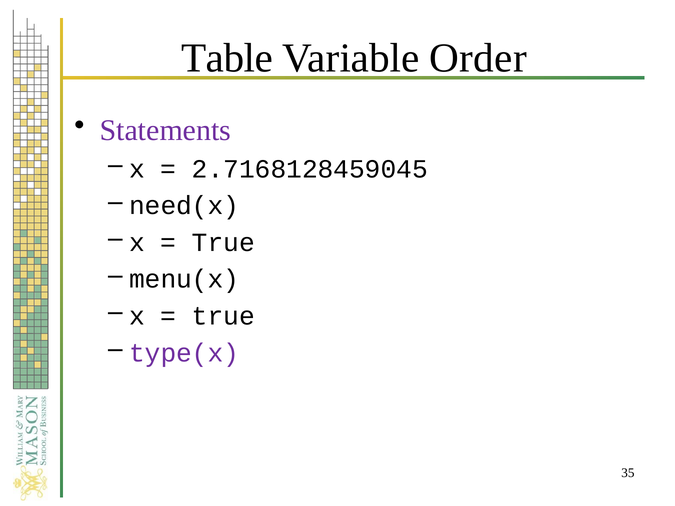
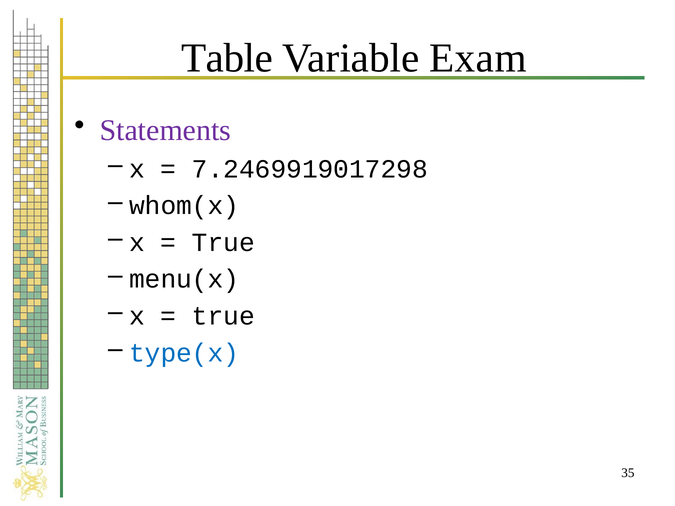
Order: Order -> Exam (478, 58)
2.7168128459045: 2.7168128459045 -> 7.2469919017298 (310, 169)
need(x: need(x -> whom(x (184, 206)
type(x colour: purple -> blue (184, 353)
